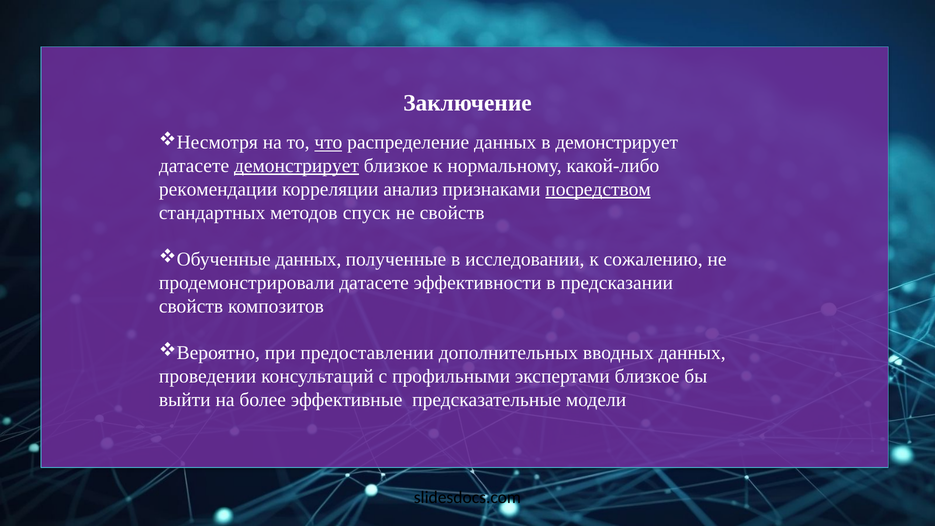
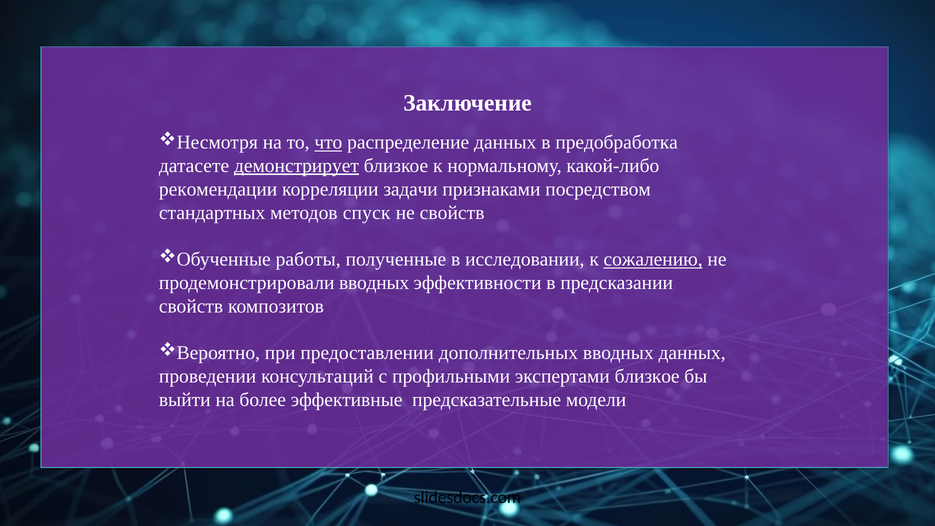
в демонстрирует: демонстрирует -> предобработка (617, 142)
анализ: анализ -> задачи (411, 189)
посредством underline: present -> none (598, 189)
данных: данных -> работы (308, 259)
сожалению underline: none -> present (653, 259)
продемонстрировали датасете: датасете -> вводных (374, 283)
